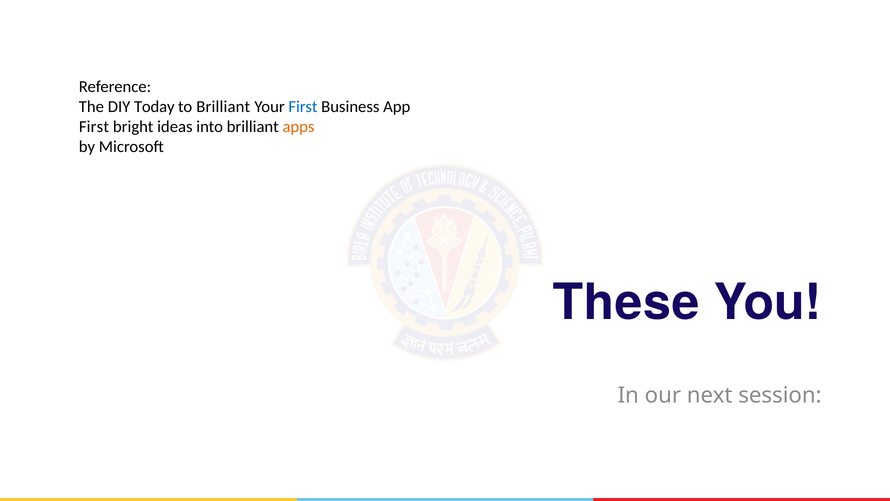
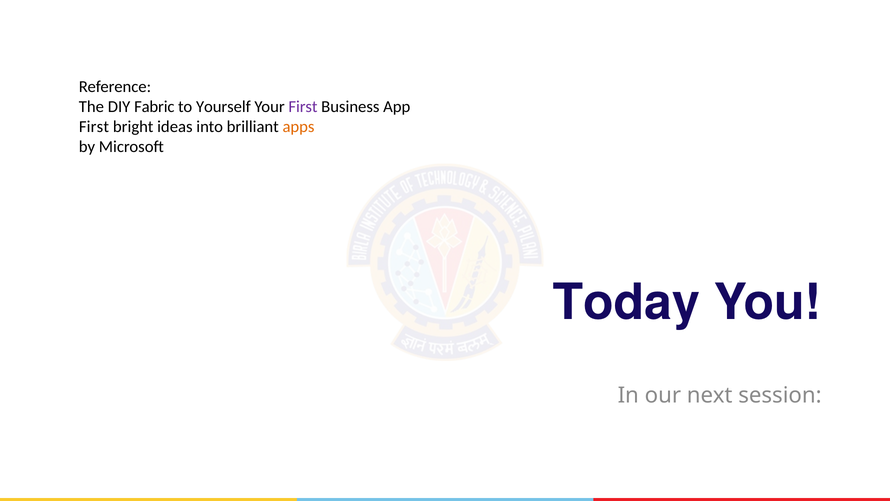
Today: Today -> Fabric (154, 107)
to Brilliant: Brilliant -> Yourself (223, 107)
First colour: blue -> purple (303, 107)
These: These -> Today (626, 302)
